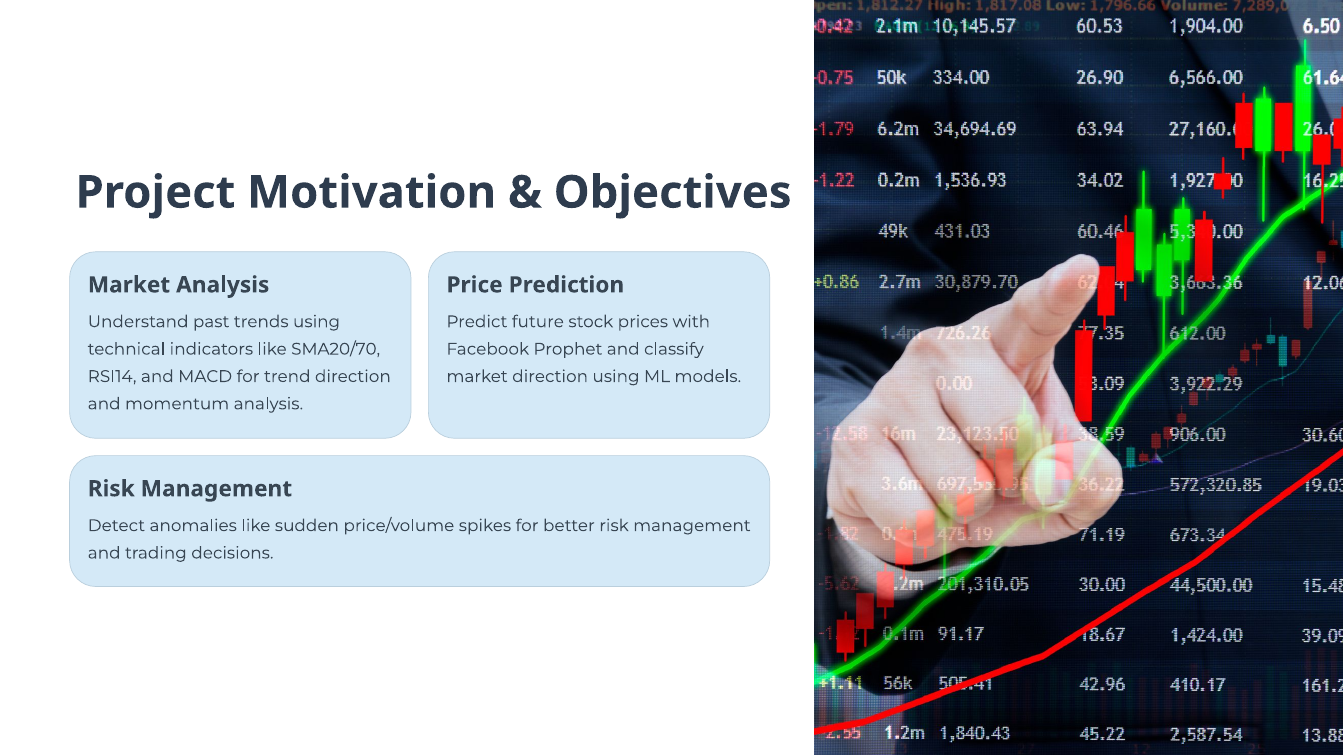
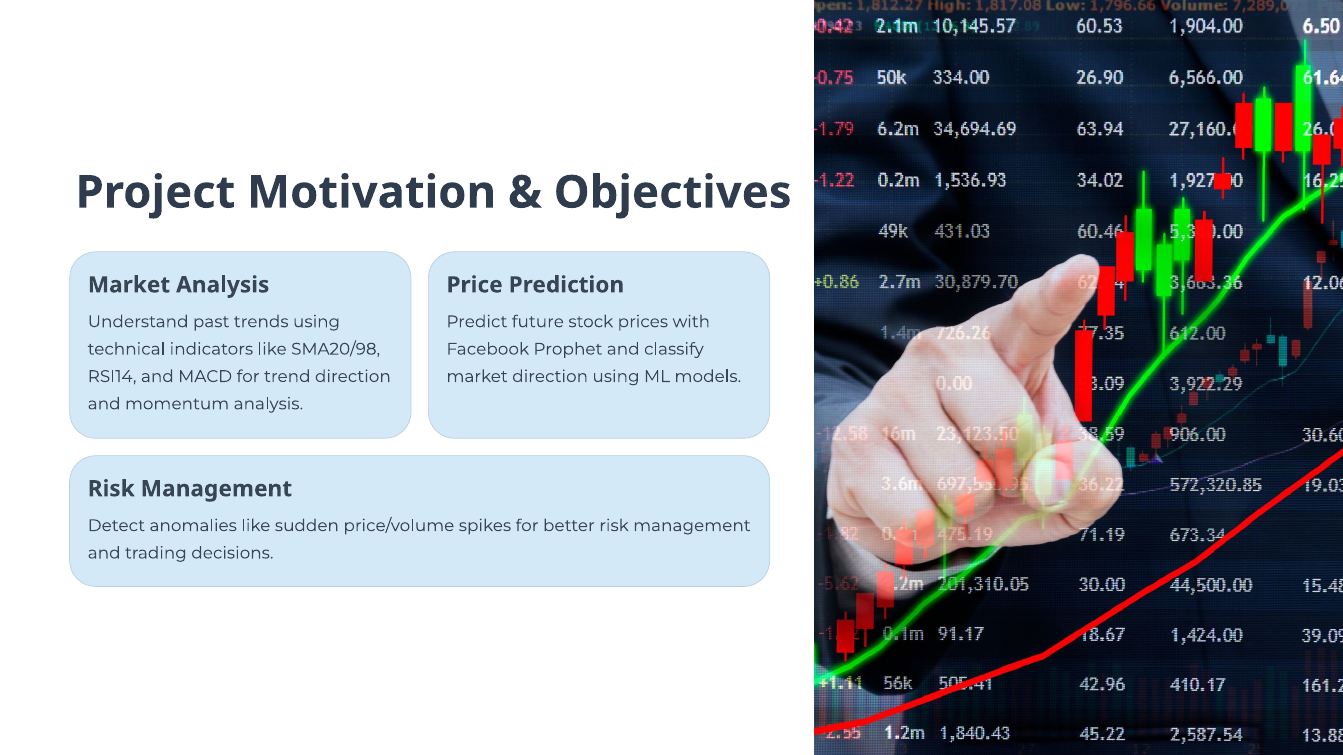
SMA20/70: SMA20/70 -> SMA20/98 (336, 349)
